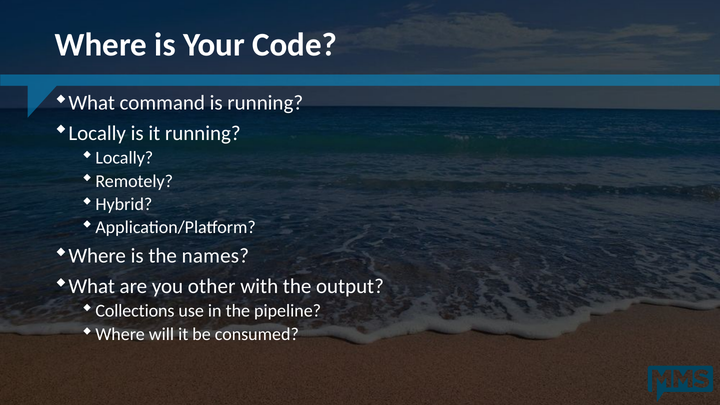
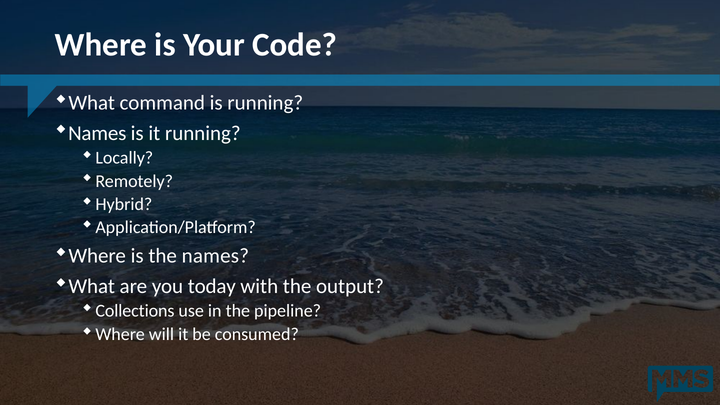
Locally: Locally -> Names (97, 133)
other: other -> today (212, 286)
